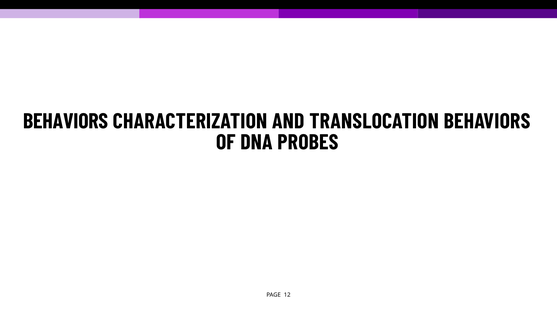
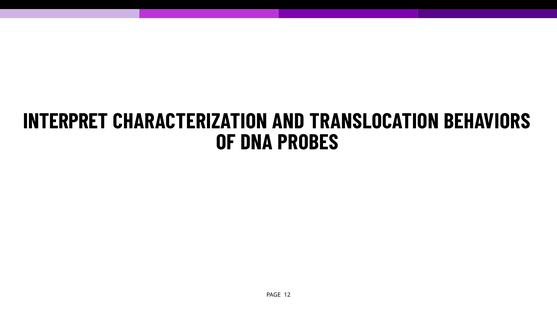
BEHAVIORS: BEHAVIORS -> INTERPRET (66, 121)
